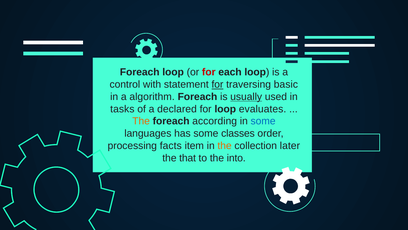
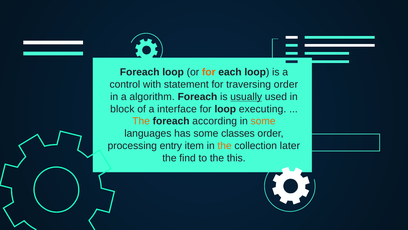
for colour: red -> orange (209, 72)
for underline: present -> none (217, 84)
traversing basic: basic -> order (286, 84)
tasks: tasks -> block (122, 109)
declared: declared -> interface (177, 109)
evaluates: evaluates -> executing (263, 109)
some colour: blue -> orange (263, 121)
facts: facts -> entry (171, 146)
that: that -> find (188, 158)
into: into -> this (236, 158)
